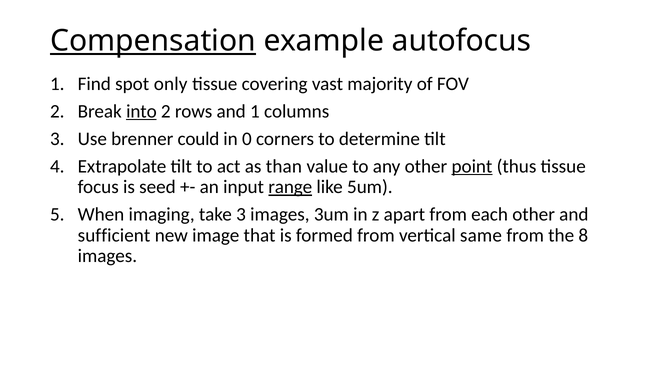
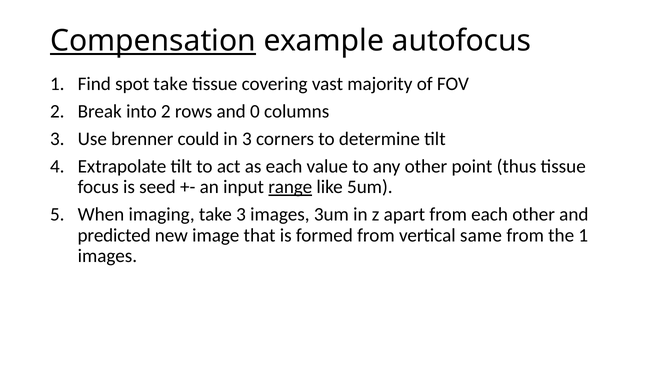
spot only: only -> take (171, 84)
into underline: present -> none (141, 111)
and 1: 1 -> 0 (255, 111)
in 0: 0 -> 3 (247, 139)
as than: than -> each (284, 166)
point underline: present -> none (472, 166)
sufficient: sufficient -> predicted (114, 235)
the 8: 8 -> 1 (583, 235)
